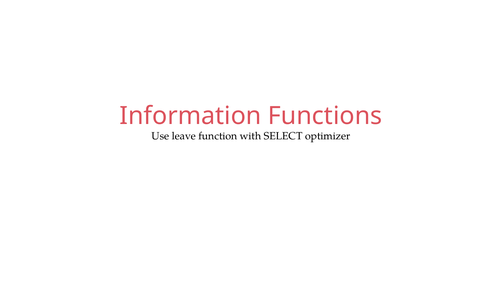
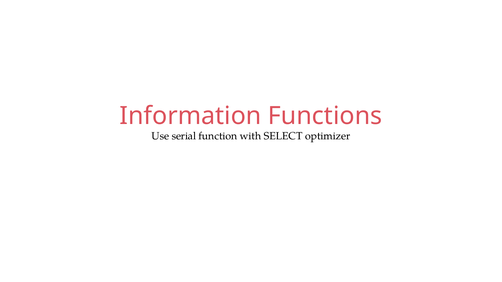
leave: leave -> serial (184, 136)
